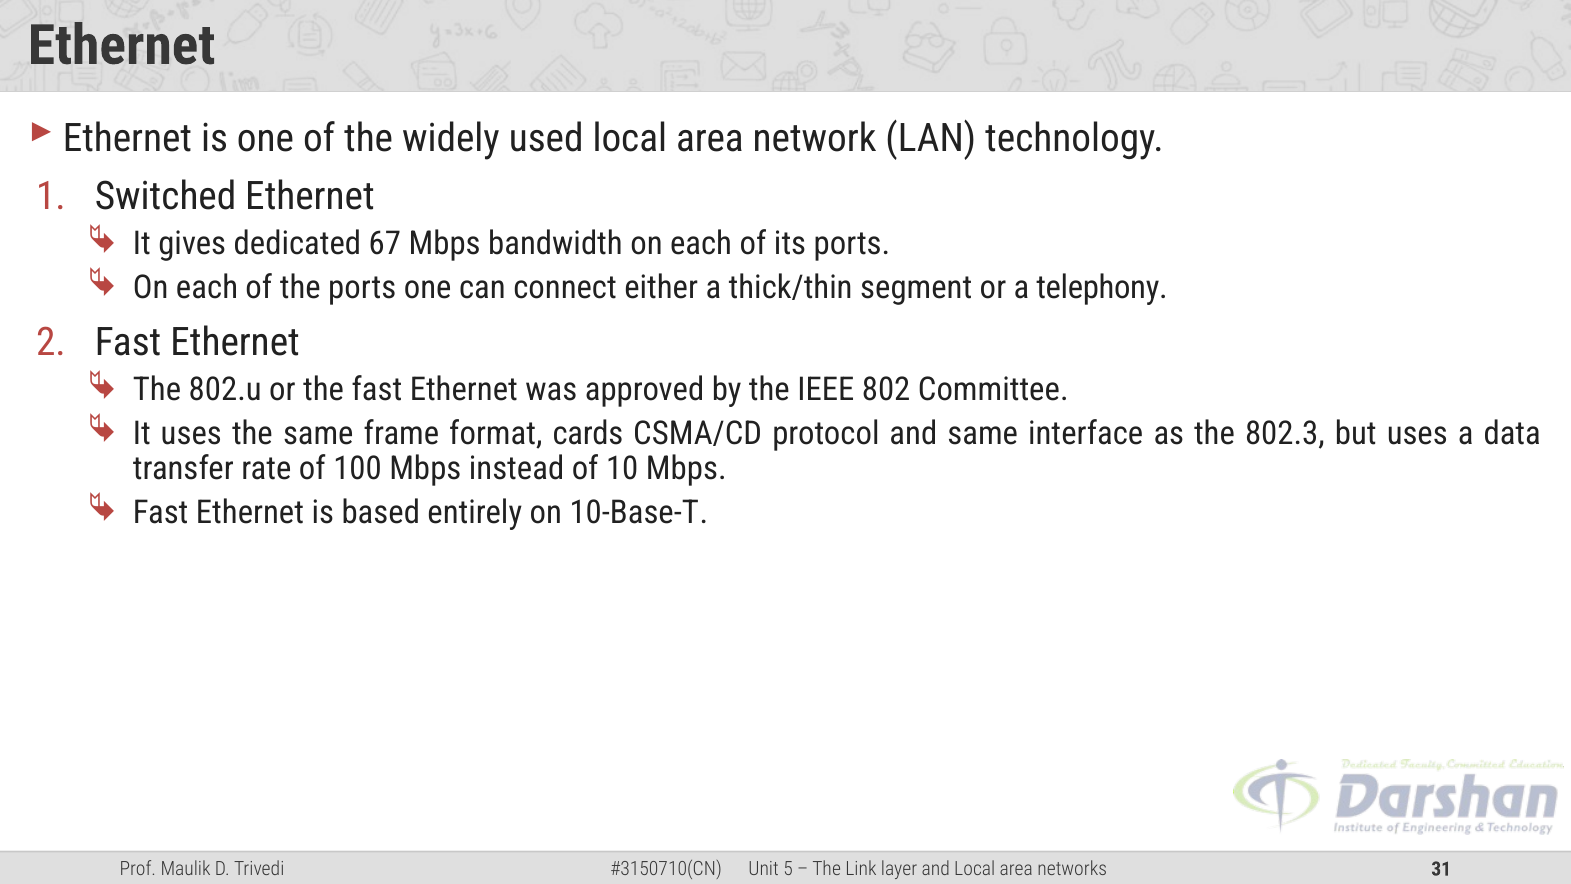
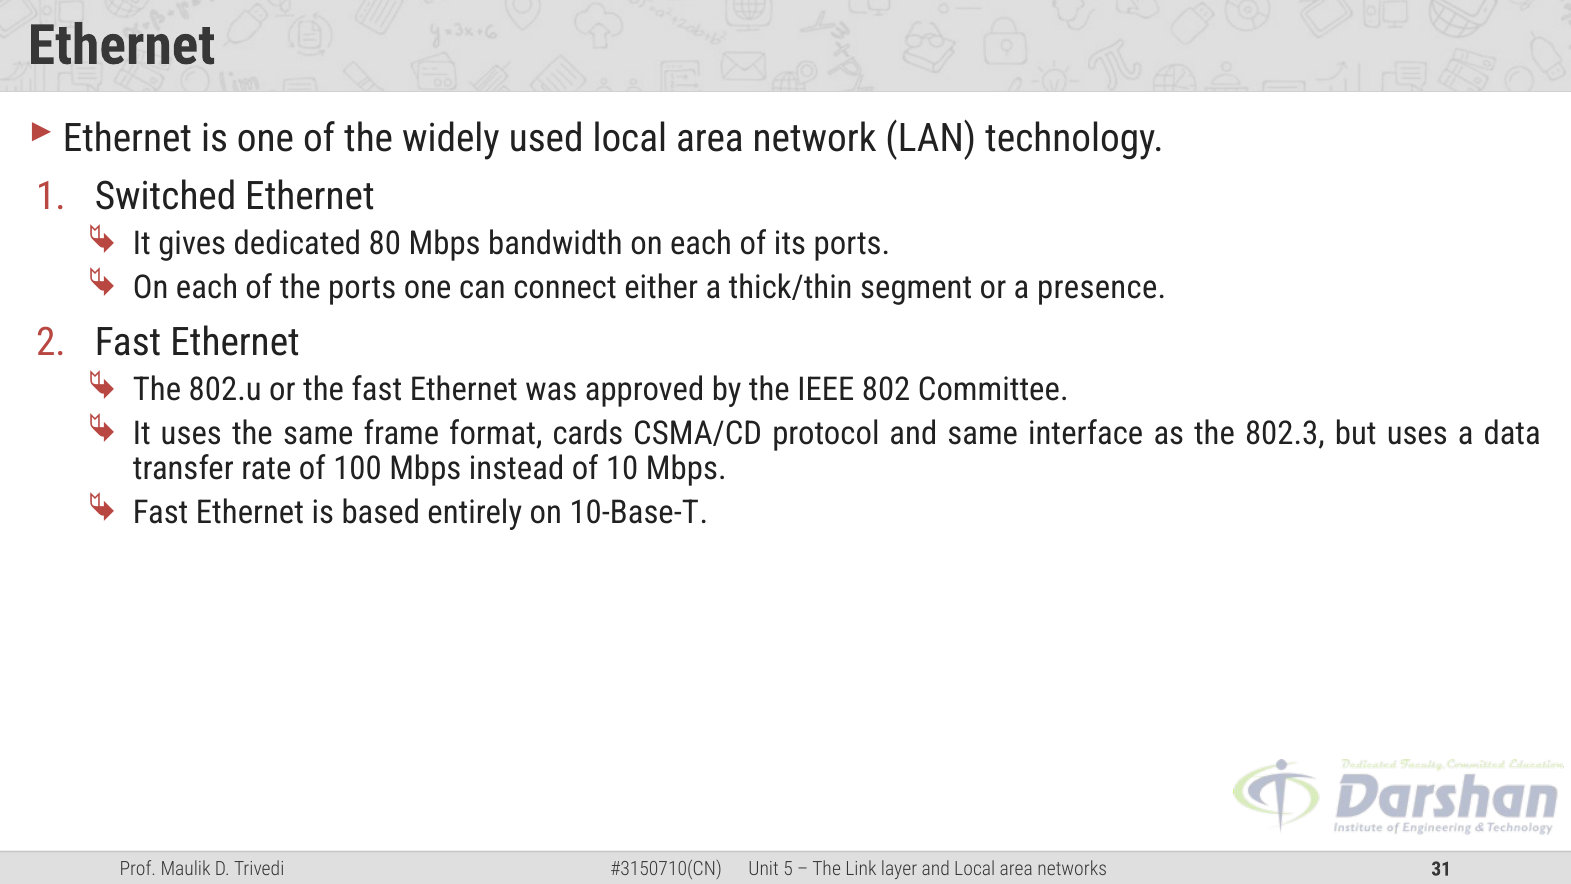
67: 67 -> 80 (385, 244)
telephony: telephony -> presence (1102, 288)
